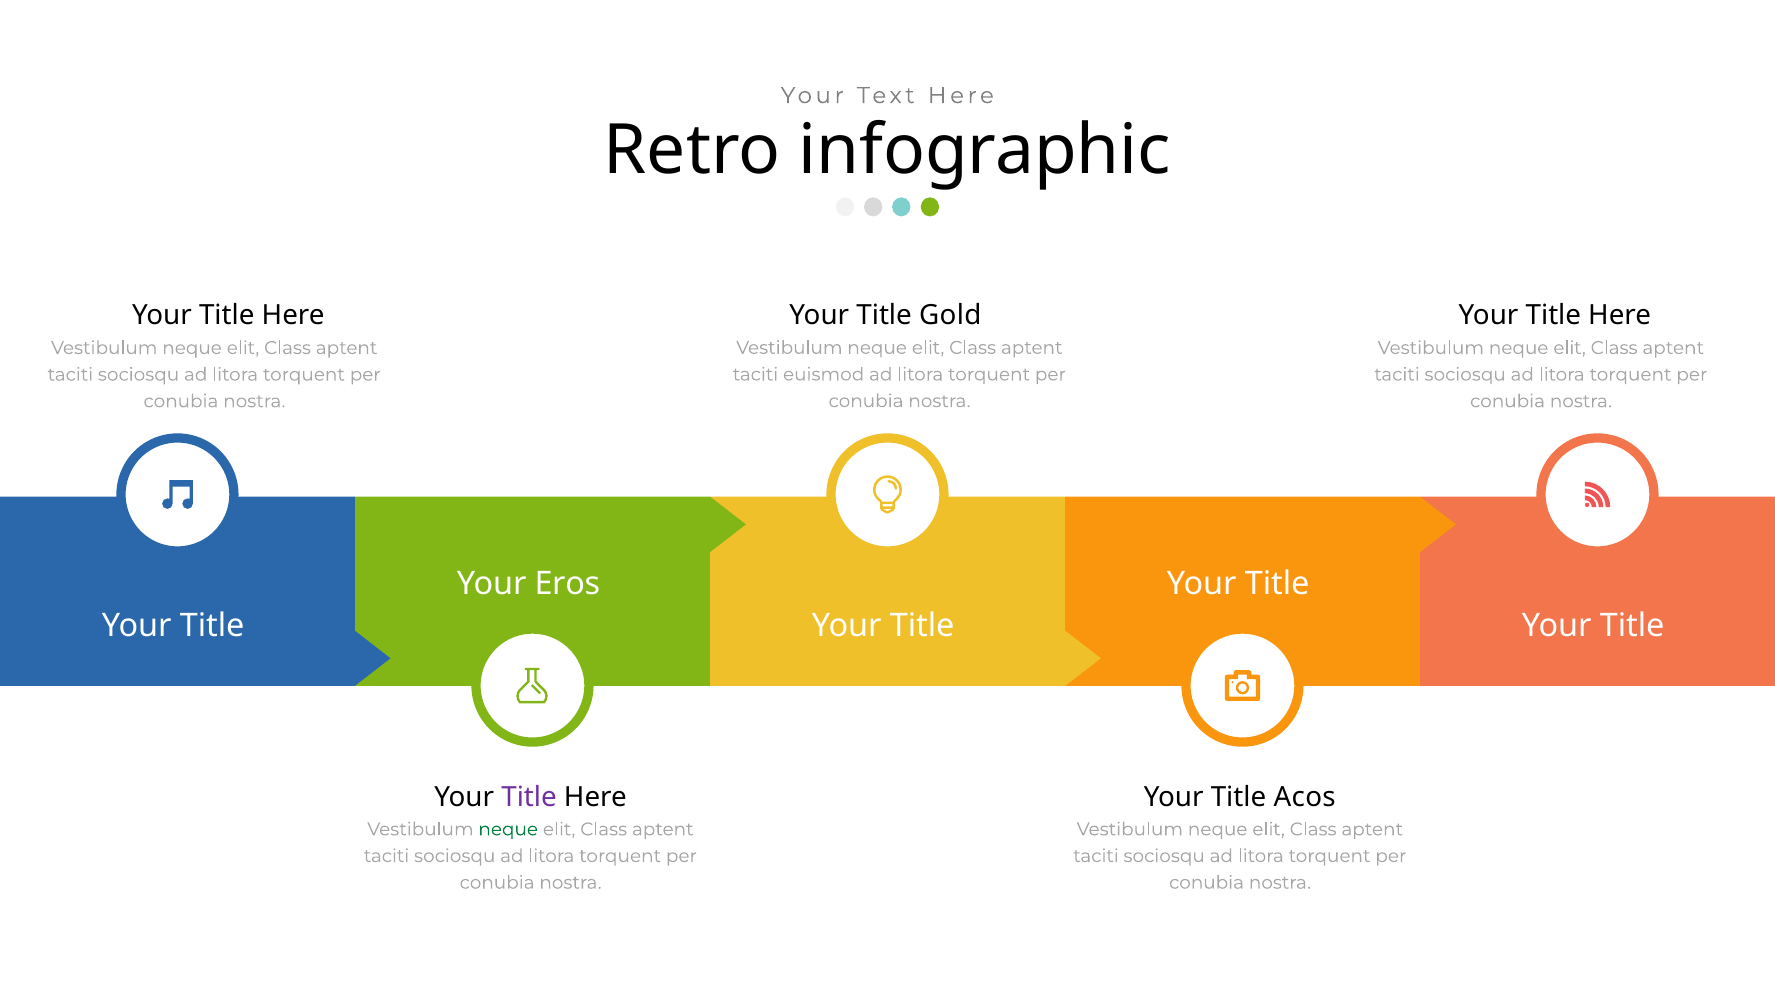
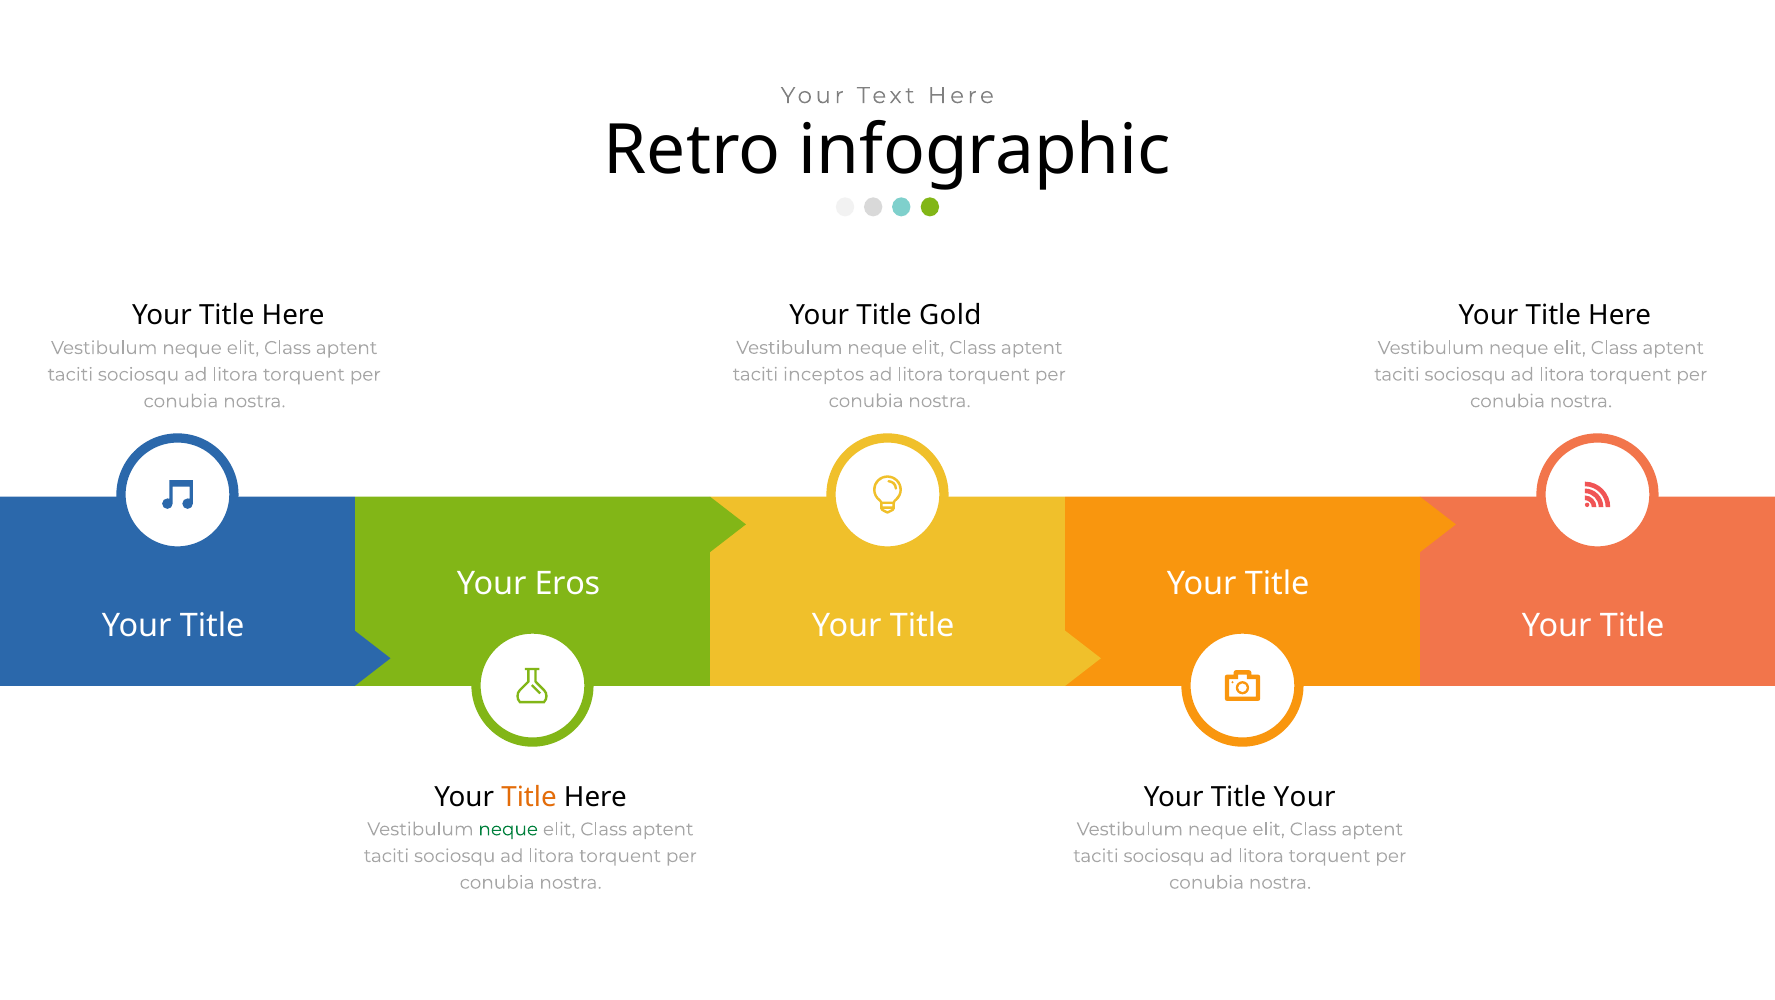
euismod: euismod -> inceptos (824, 374)
Title colour: purple -> orange (529, 797)
Acos: Acos -> Your (1305, 797)
